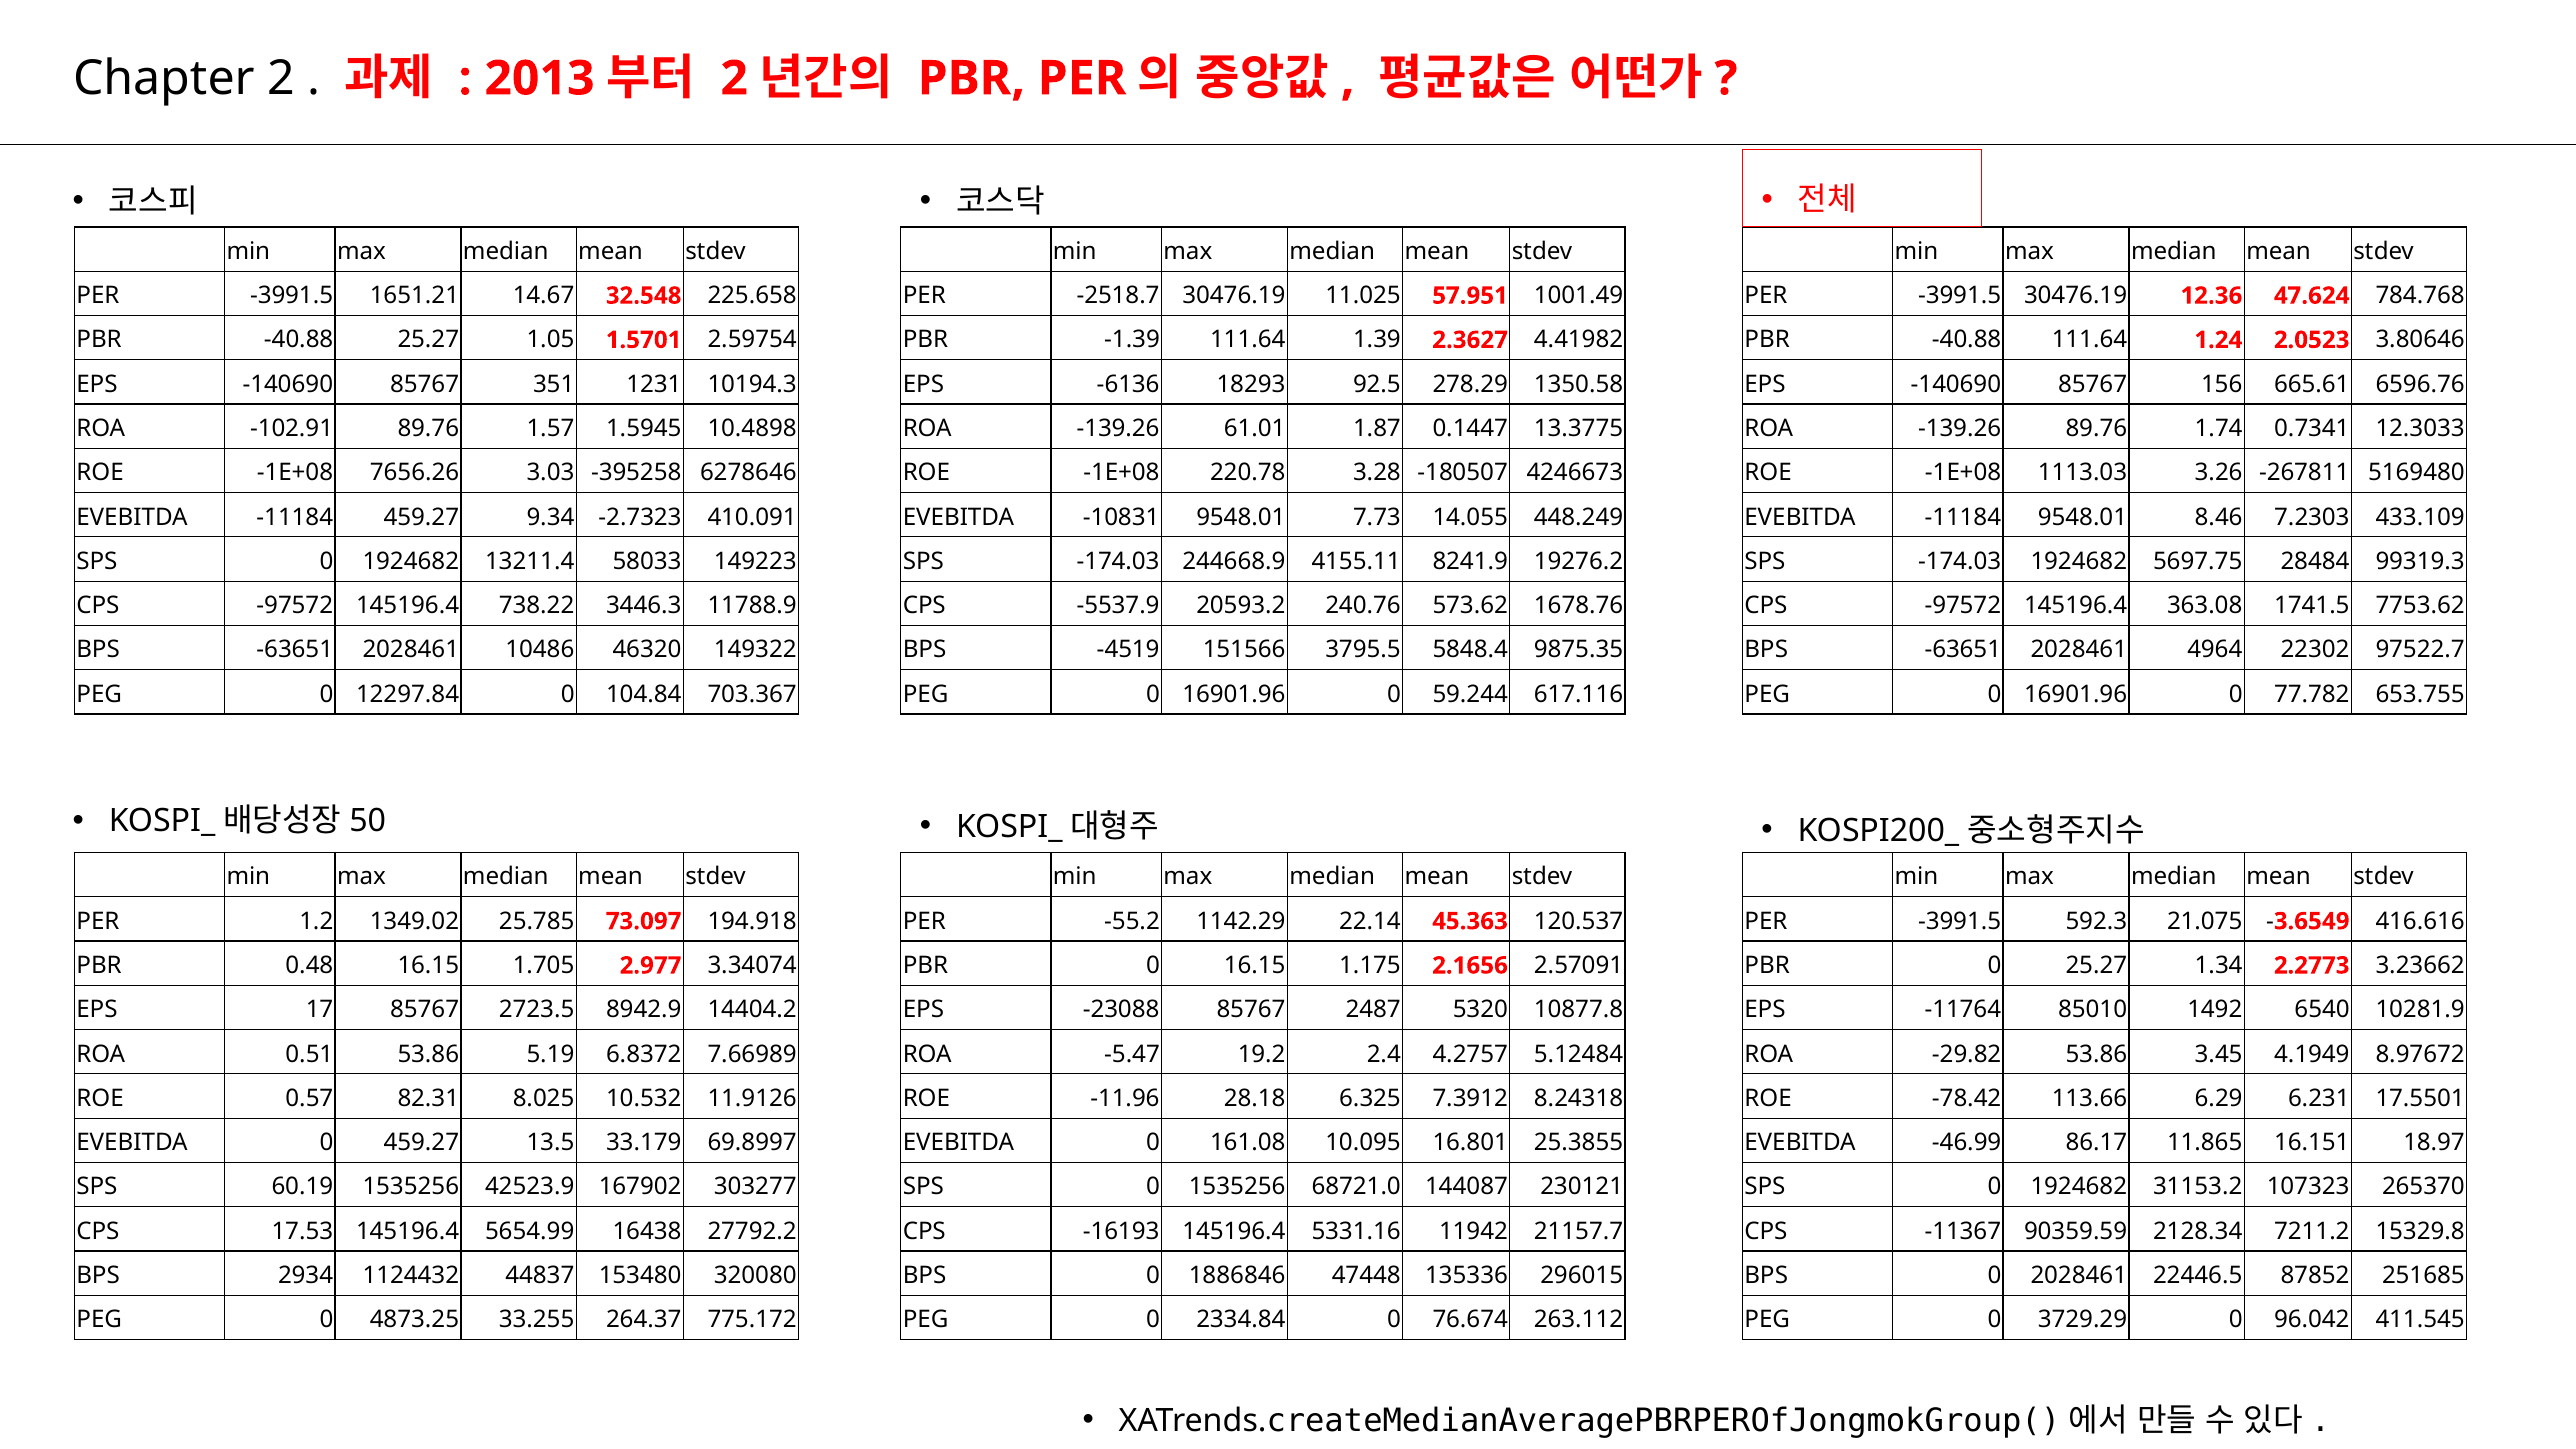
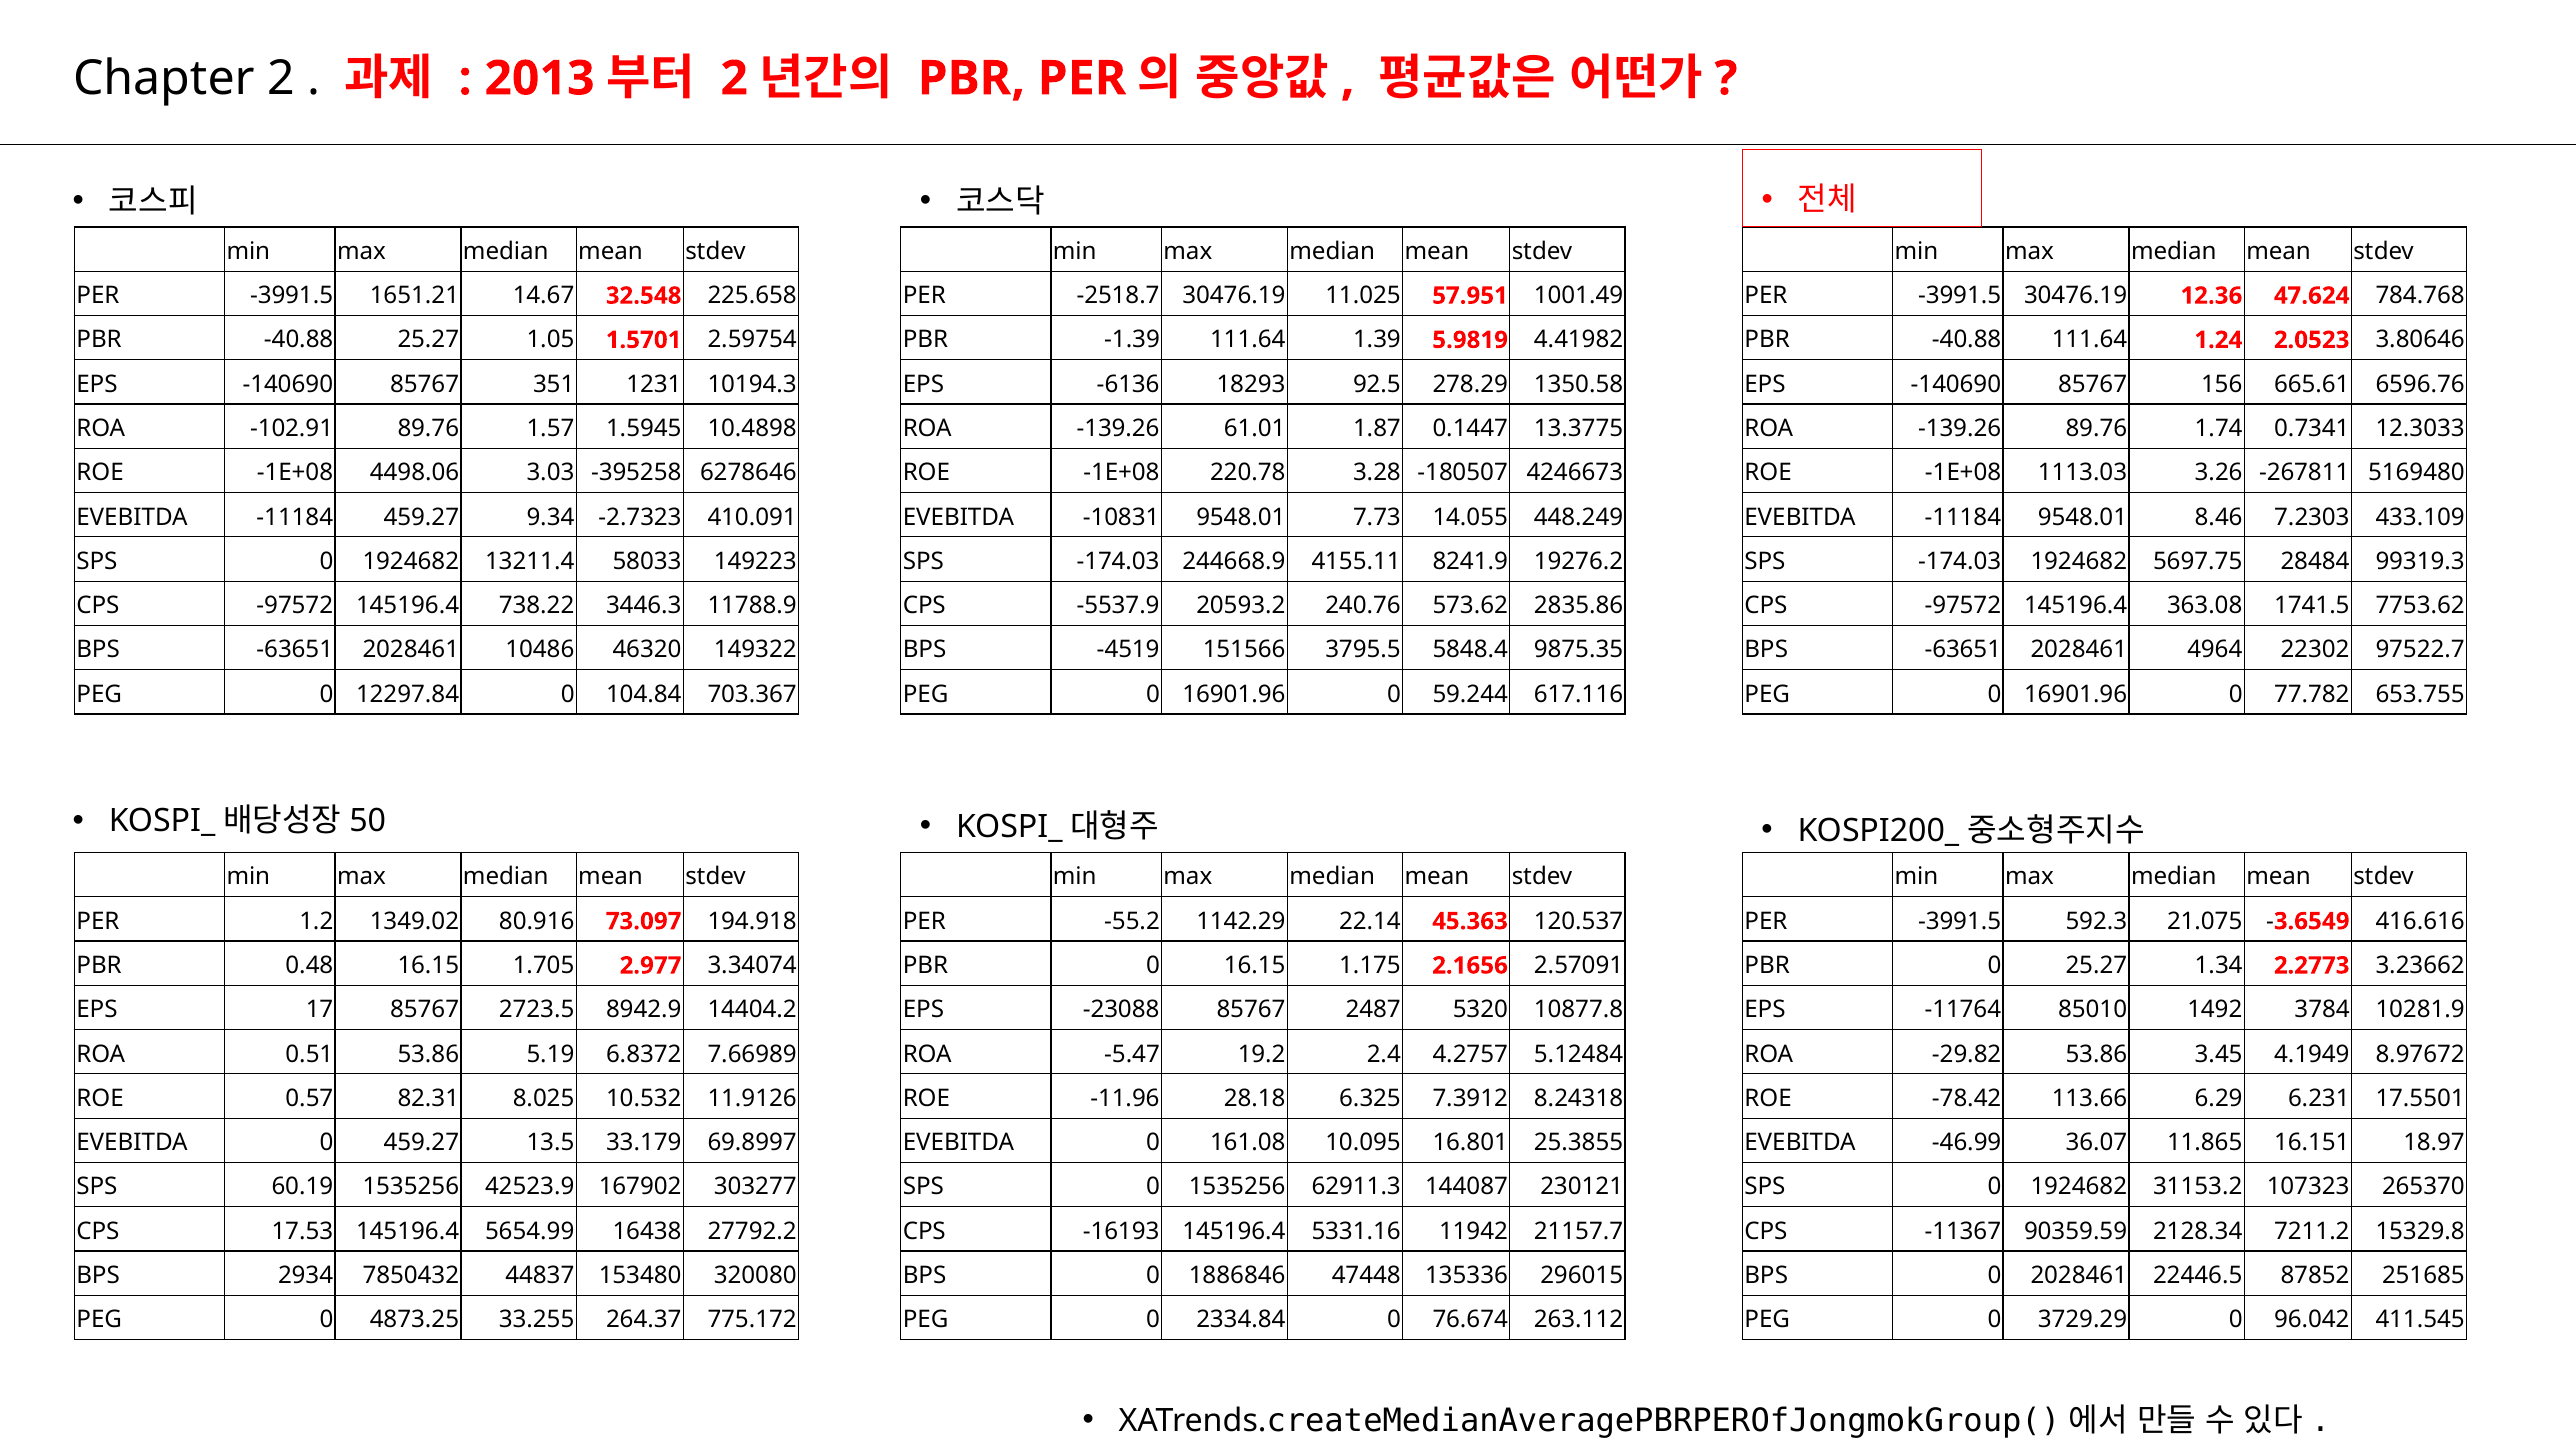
2.3627: 2.3627 -> 5.9819 (1470, 340)
7656.26: 7656.26 -> 4498.06 (415, 473)
1678.76: 1678.76 -> 2835.86 (1579, 606)
25.785: 25.785 -> 80.916 (537, 921)
6540: 6540 -> 3784 (2322, 1010)
86.17: 86.17 -> 36.07 (2096, 1143)
68721.0: 68721.0 -> 62911.3 (1356, 1187)
1124432: 1124432 -> 7850432 (411, 1275)
